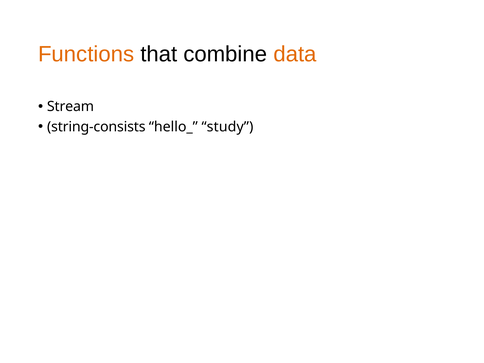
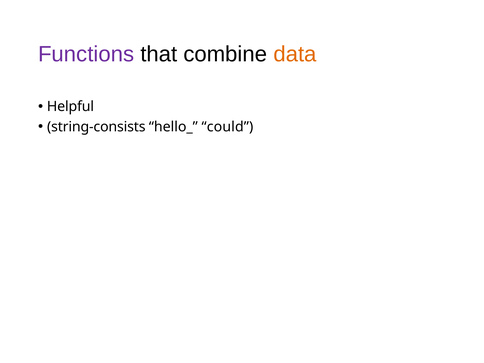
Functions colour: orange -> purple (86, 54)
Stream: Stream -> Helpful (70, 107)
study: study -> could (227, 127)
